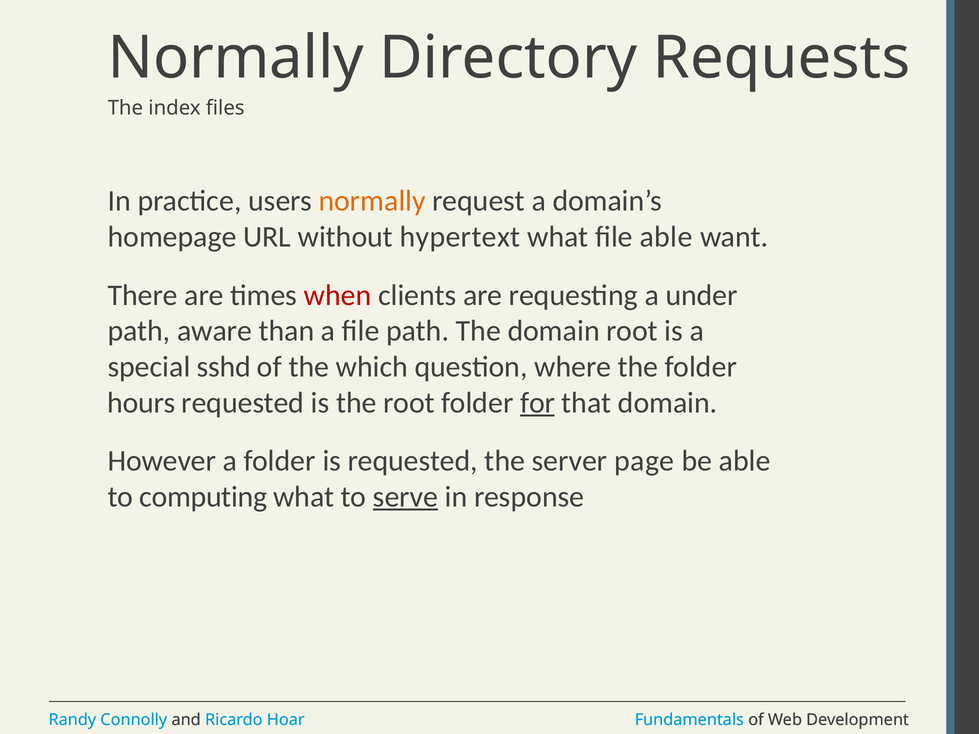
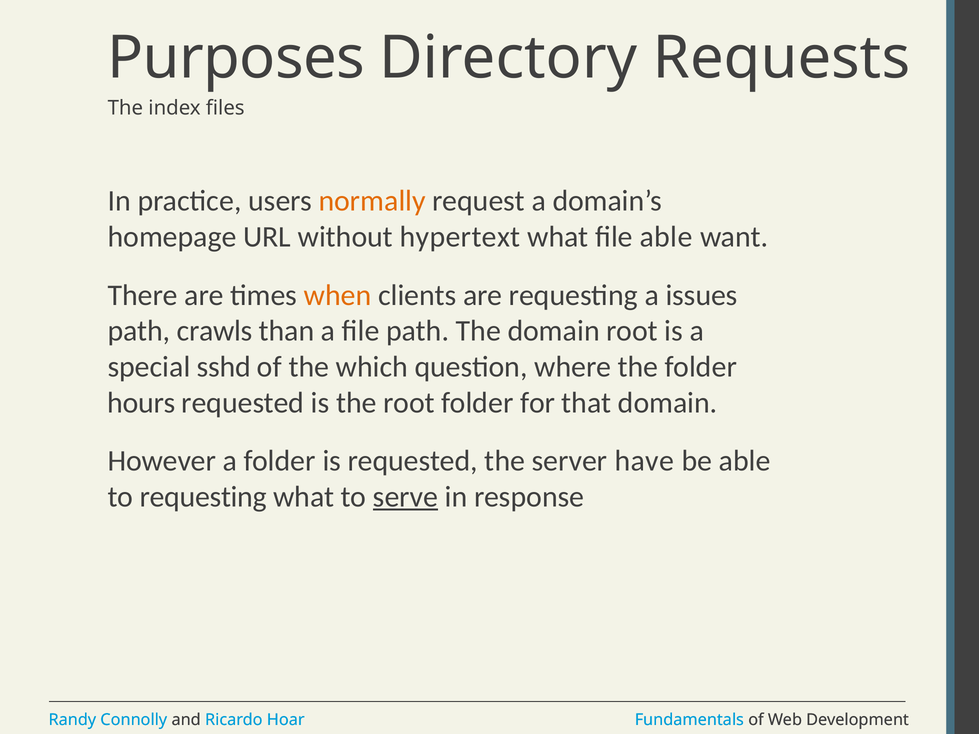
Normally: Normally -> Purposes (236, 58)
when colour: red -> orange (338, 295)
under: under -> issues (702, 295)
aware: aware -> crawls (215, 331)
for underline: present -> none (538, 403)
page: page -> have (644, 461)
to computing: computing -> requesting (203, 497)
